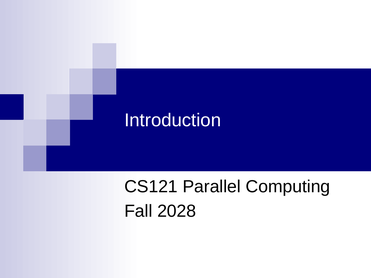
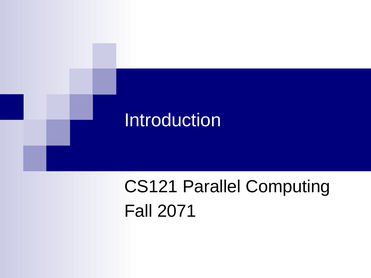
2028: 2028 -> 2071 (177, 211)
